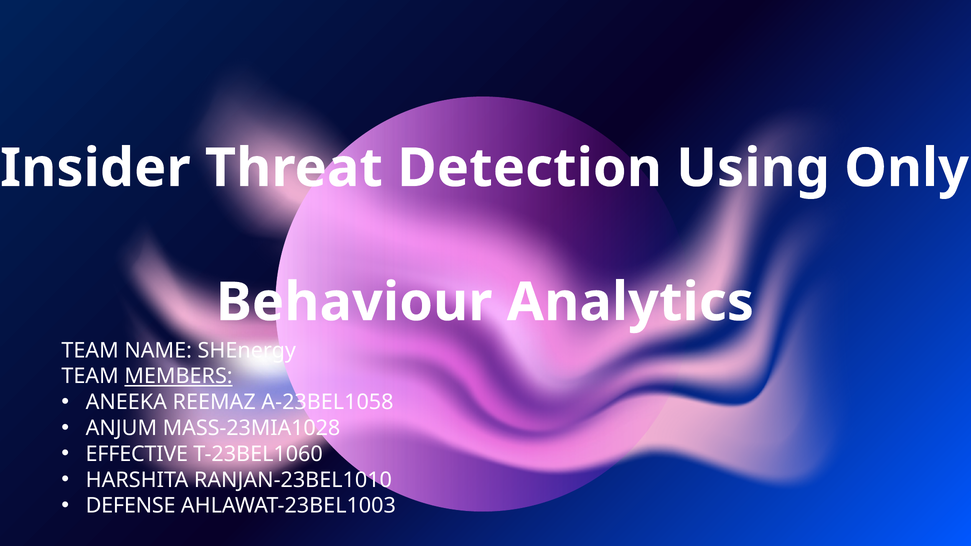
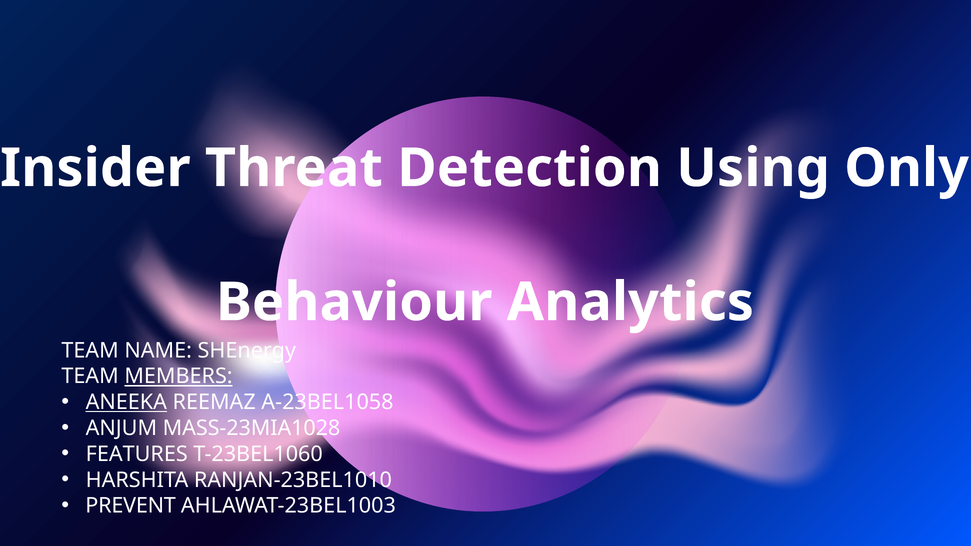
ANEEKA underline: none -> present (126, 402)
EFFECTIVE: EFFECTIVE -> FEATURES (137, 454)
DEFENSE: DEFENSE -> PREVENT (131, 506)
